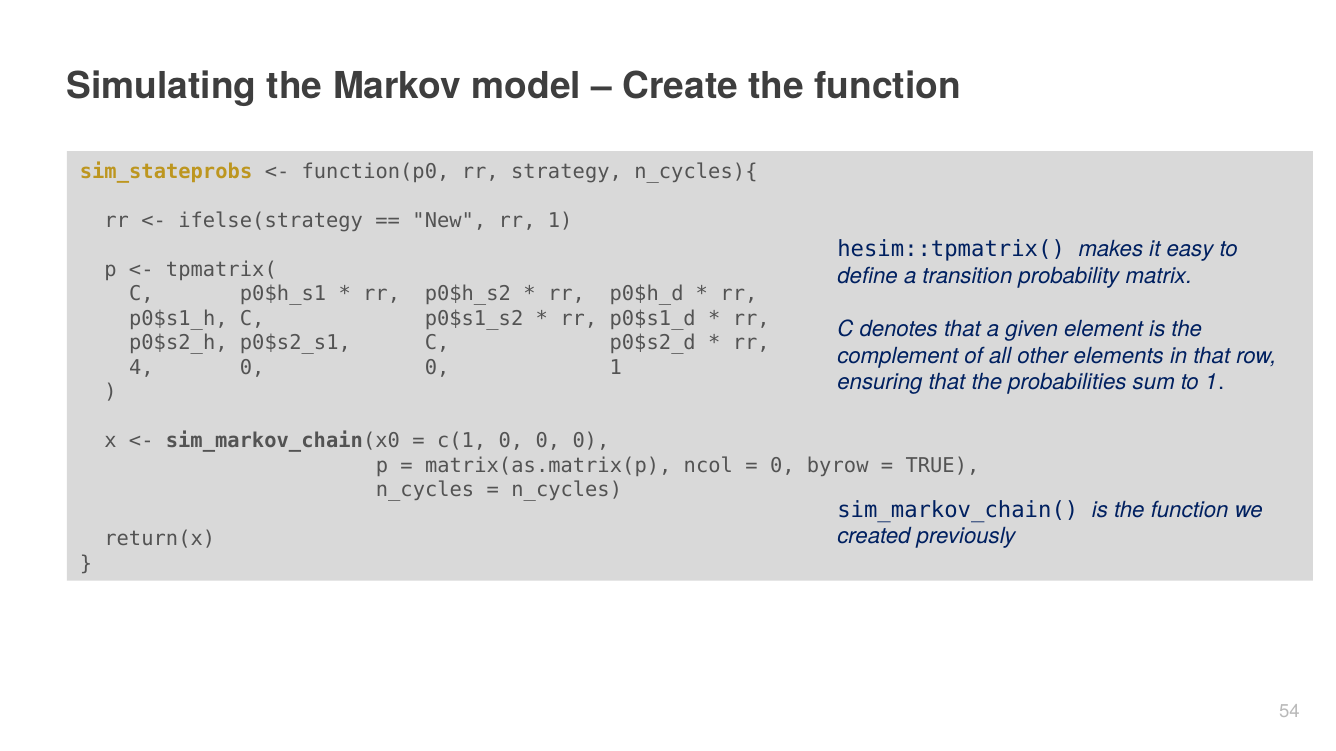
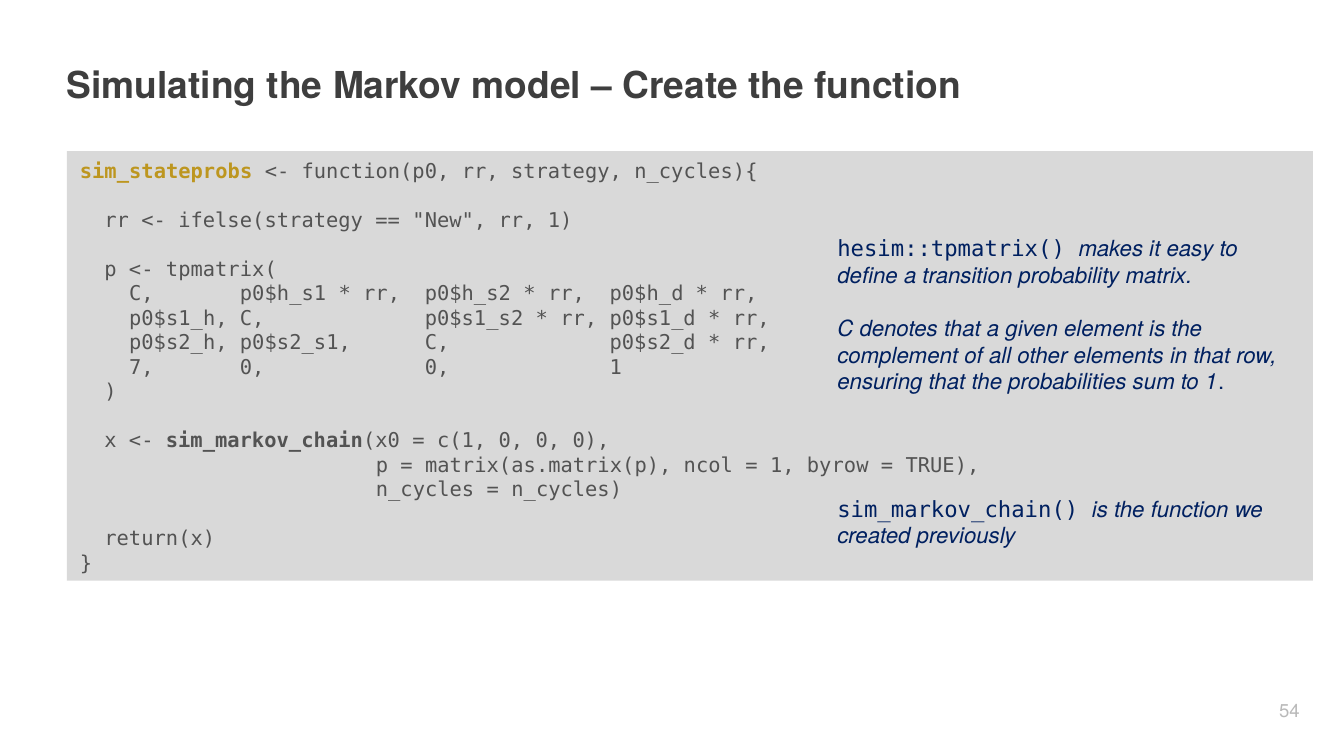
4: 4 -> 7 (141, 368)
0: 0 -> 1 (782, 466)
